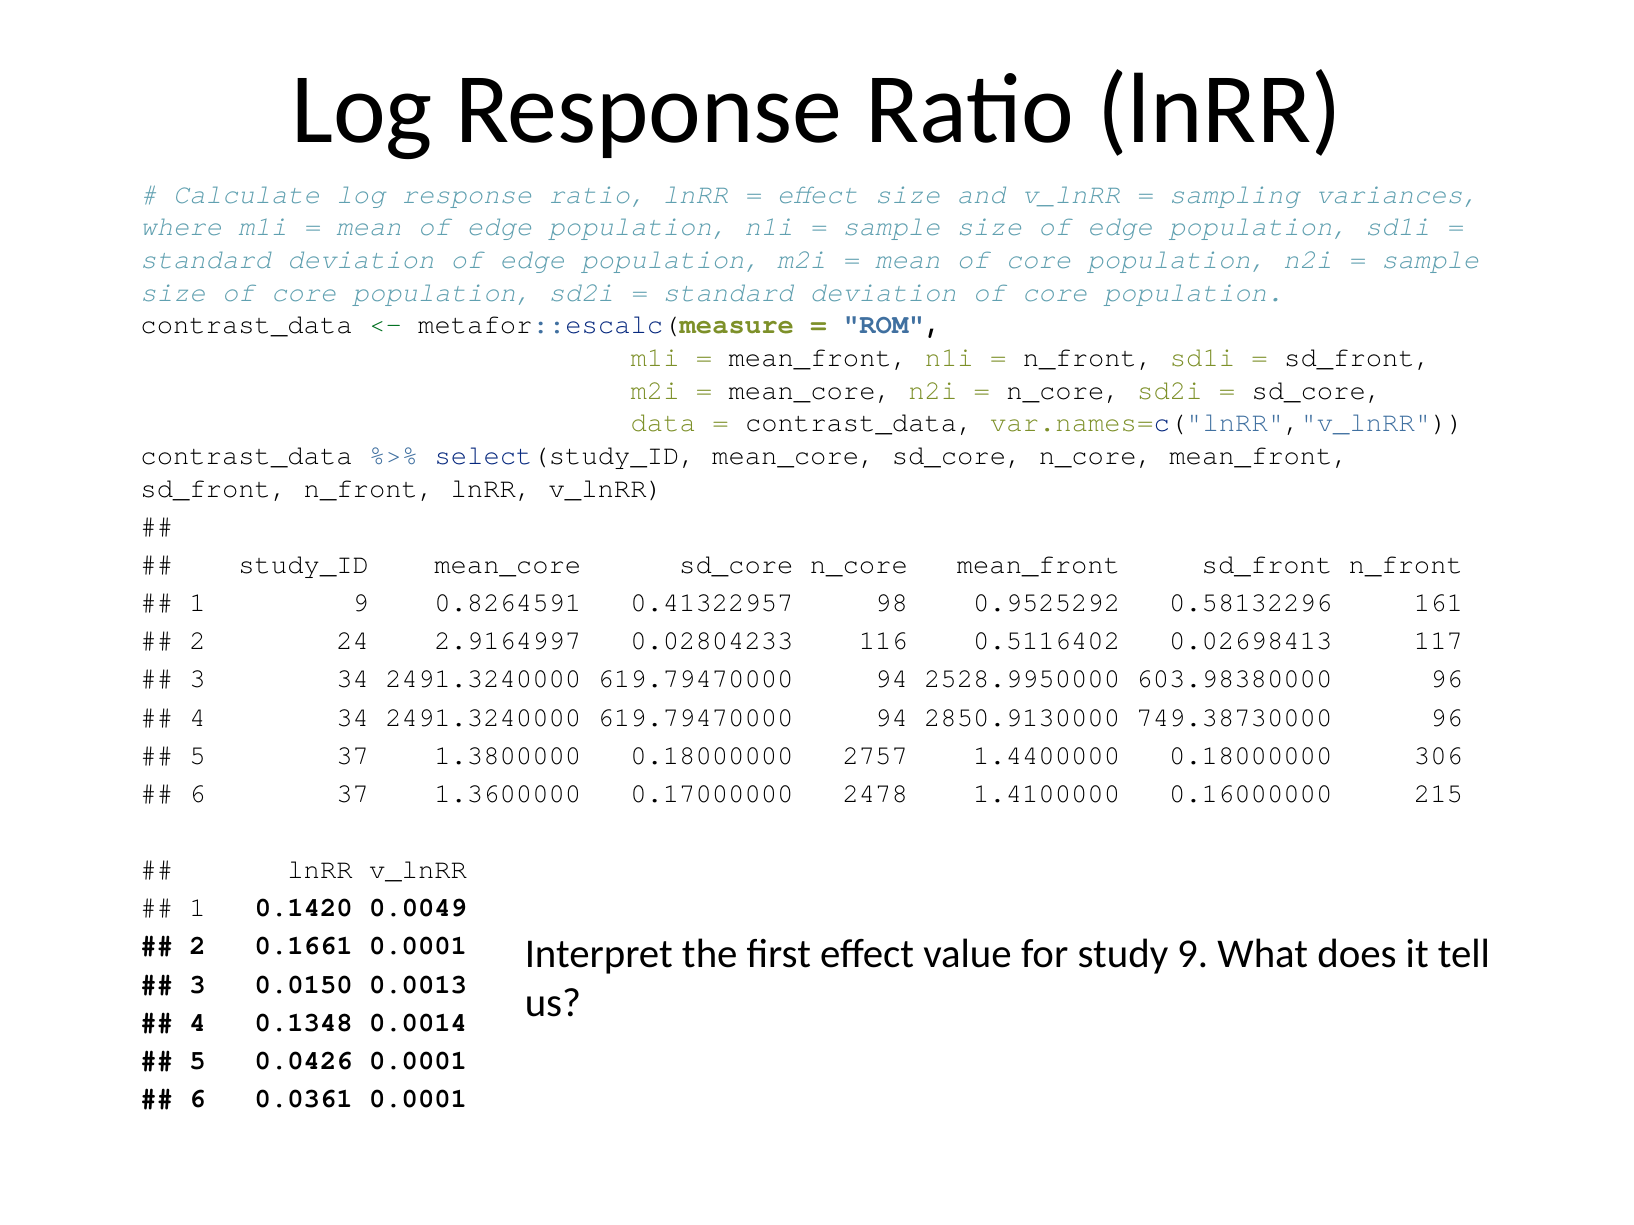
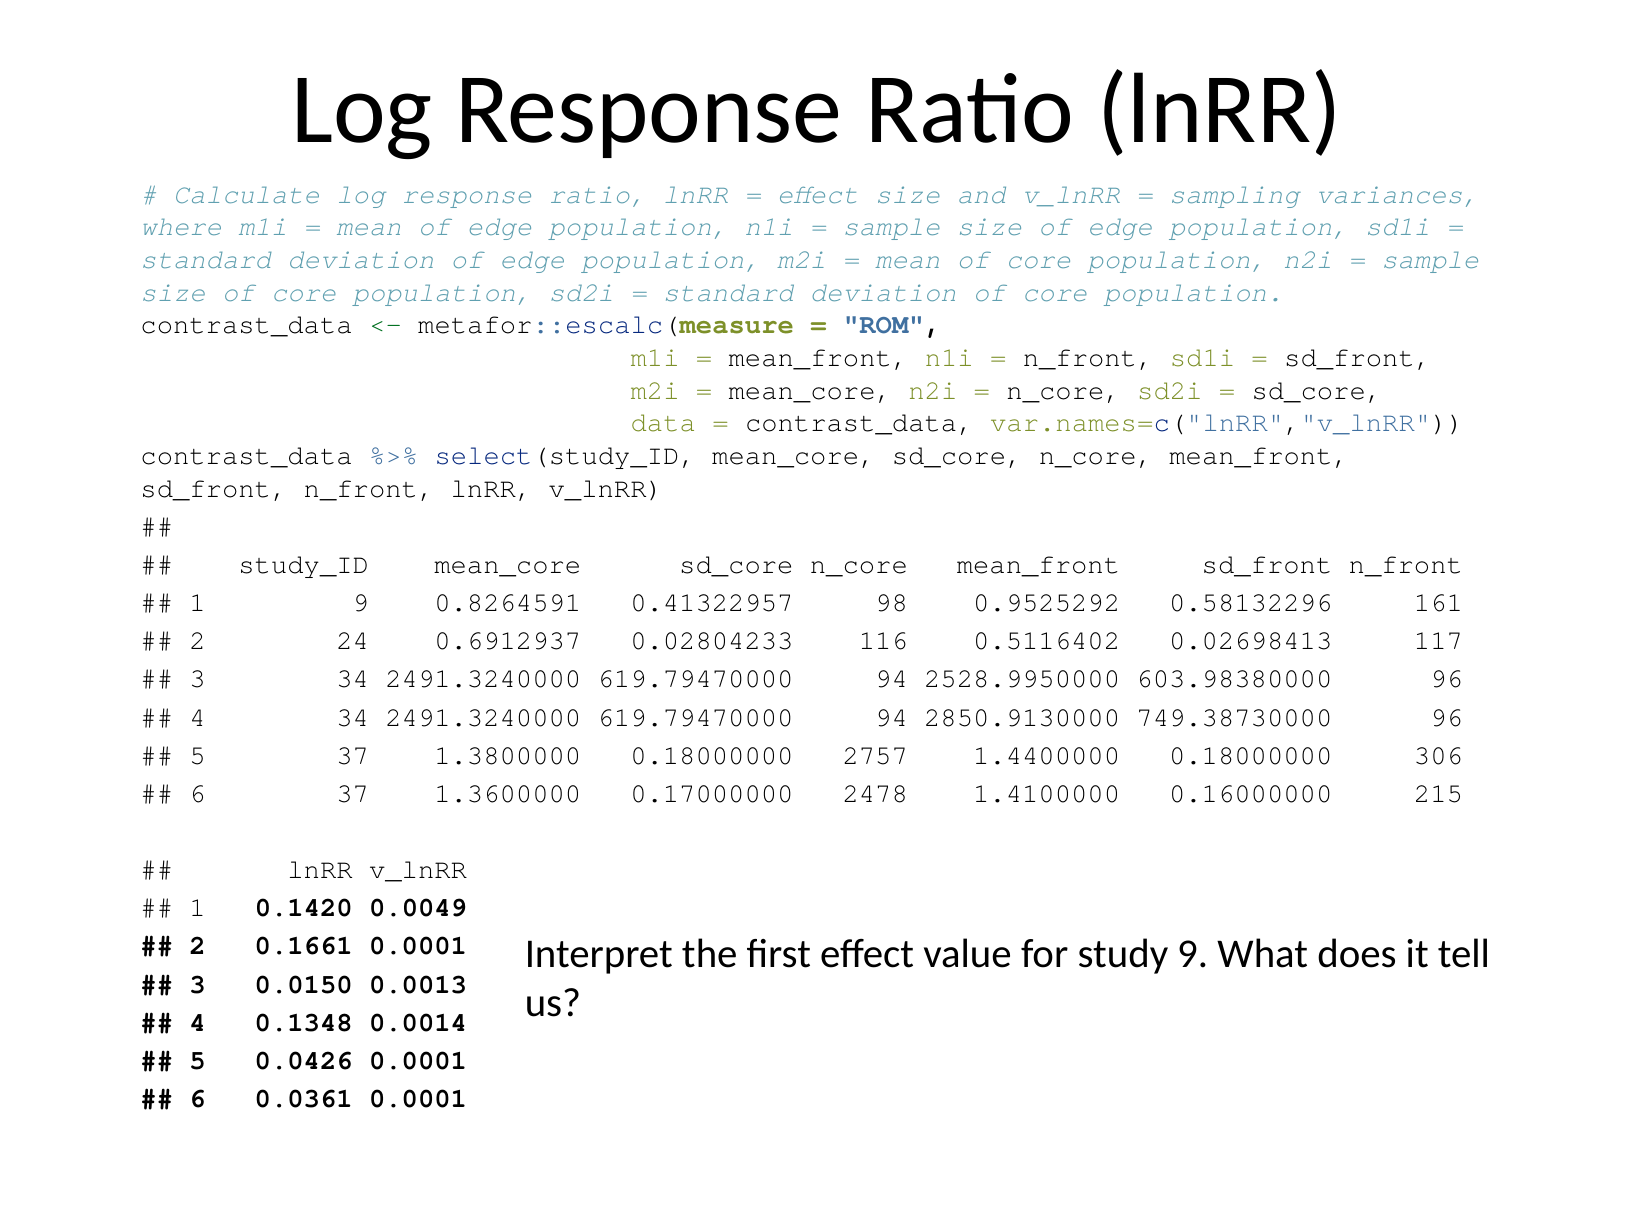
2.9164997: 2.9164997 -> 0.6912937 (508, 641)
